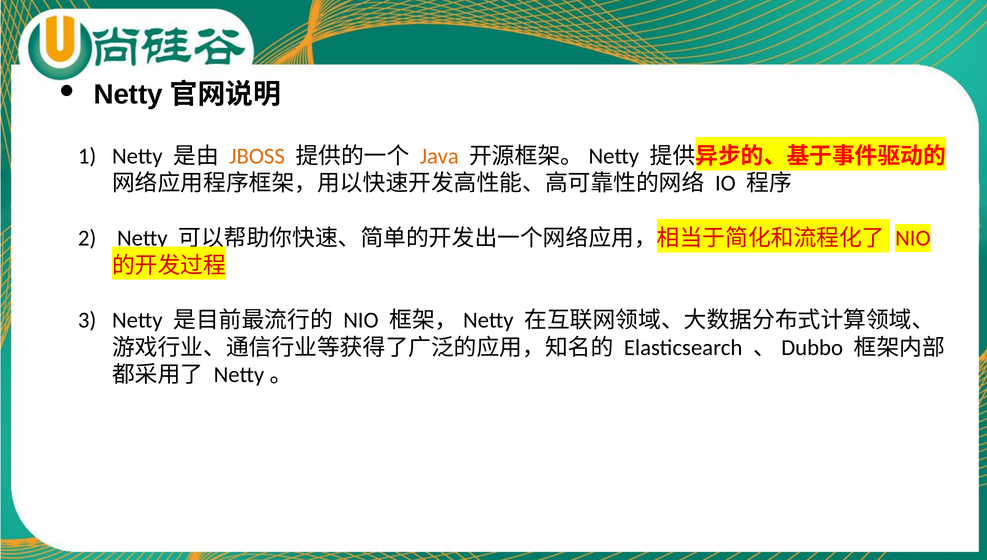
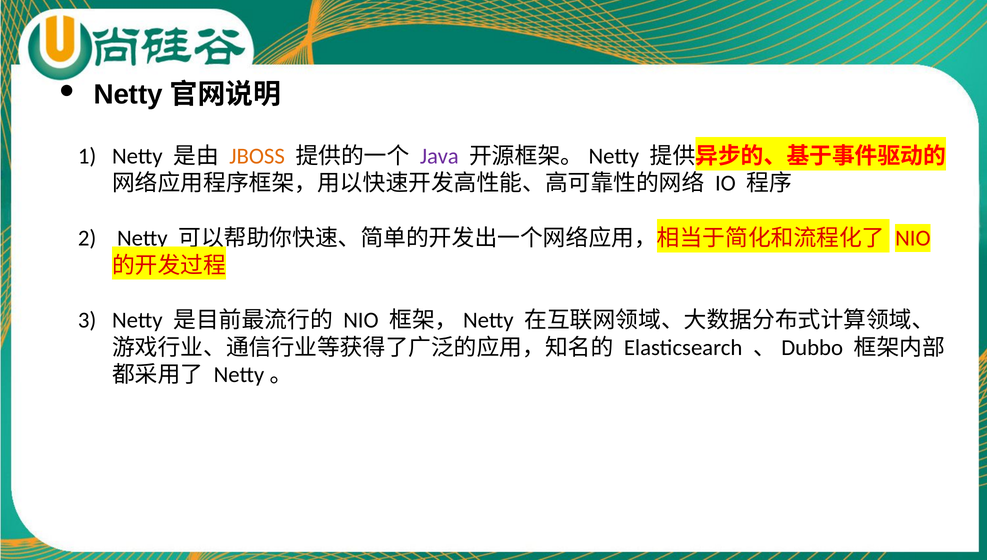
Java colour: orange -> purple (439, 156)
